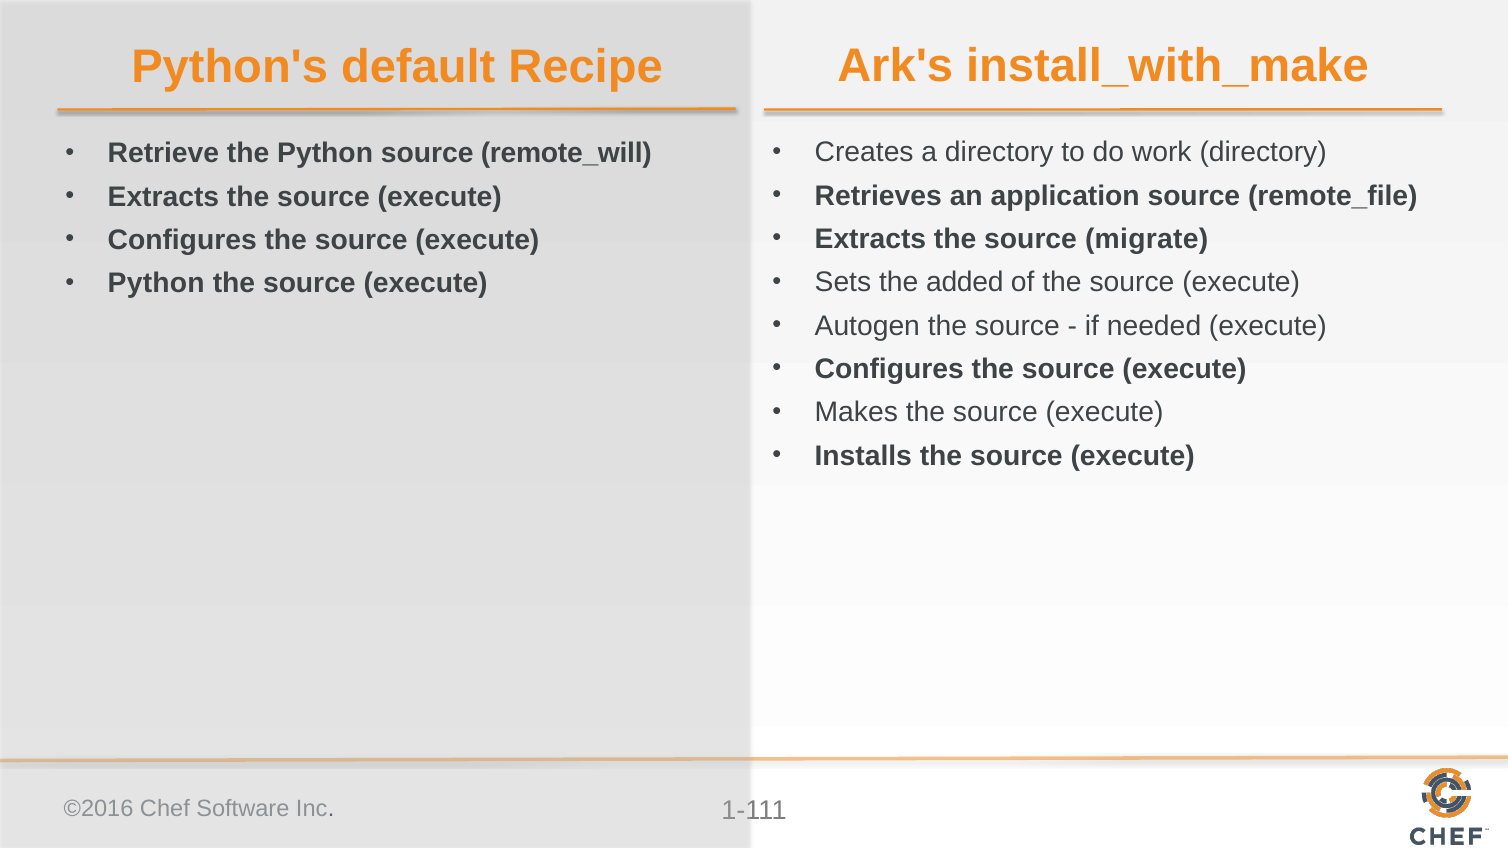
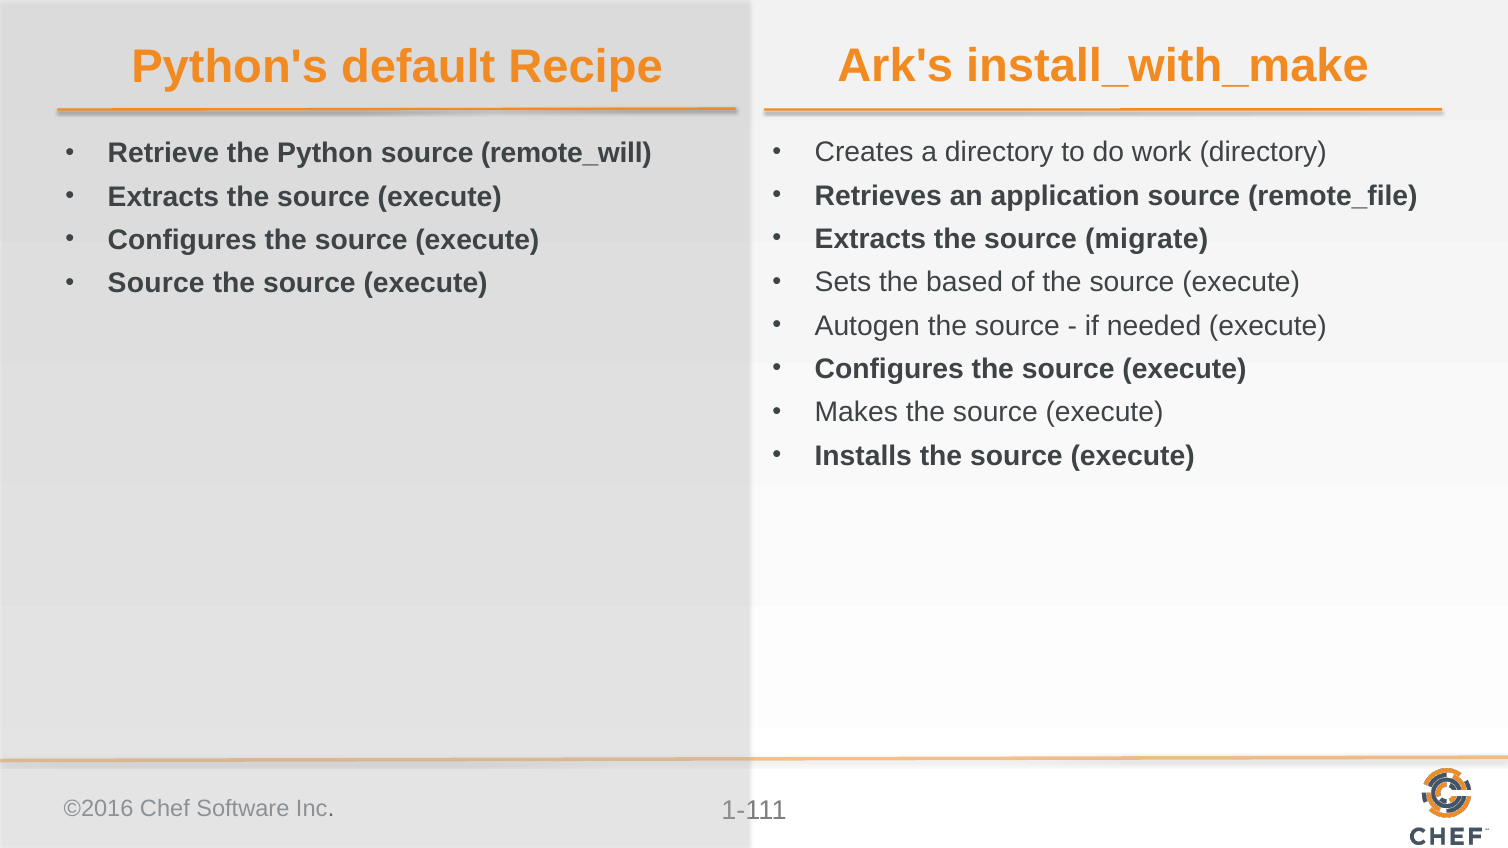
added: added -> based (965, 283)
Python: Python -> Source (156, 284)
